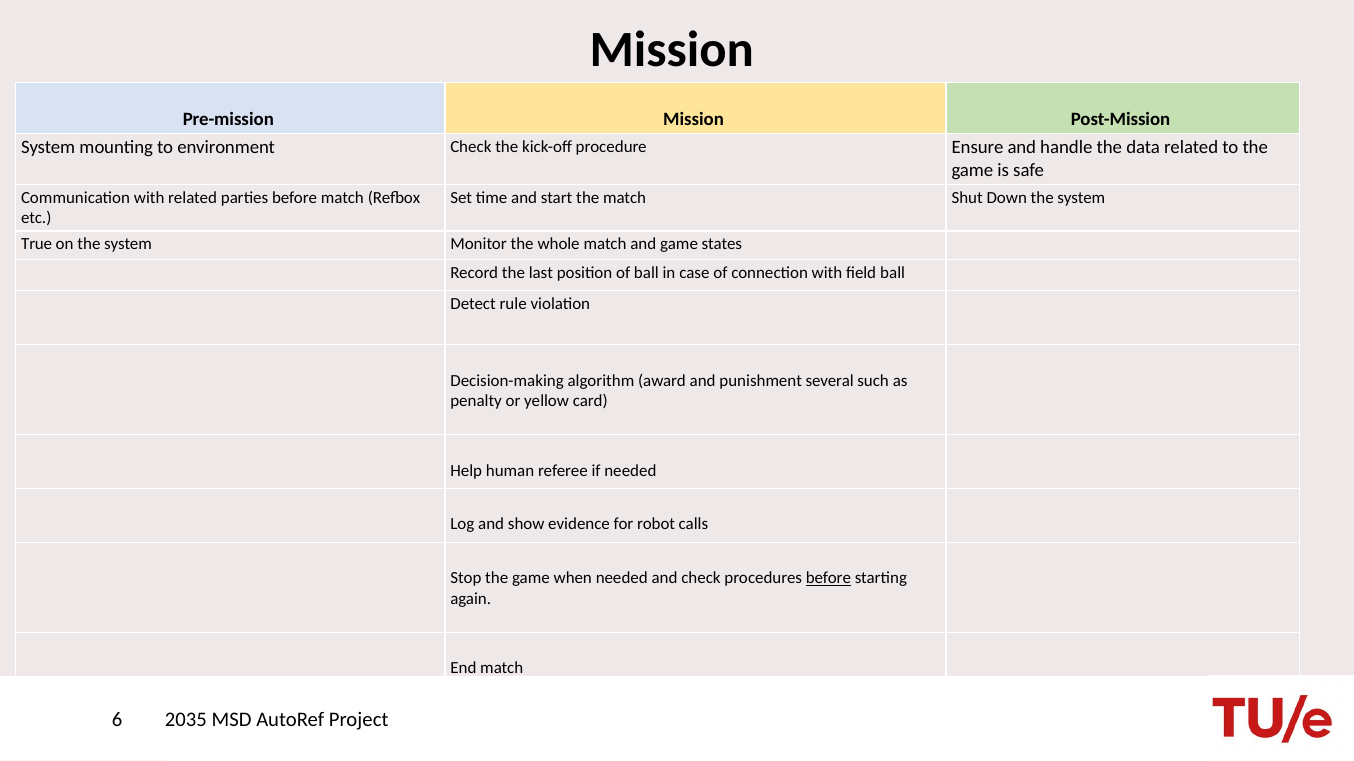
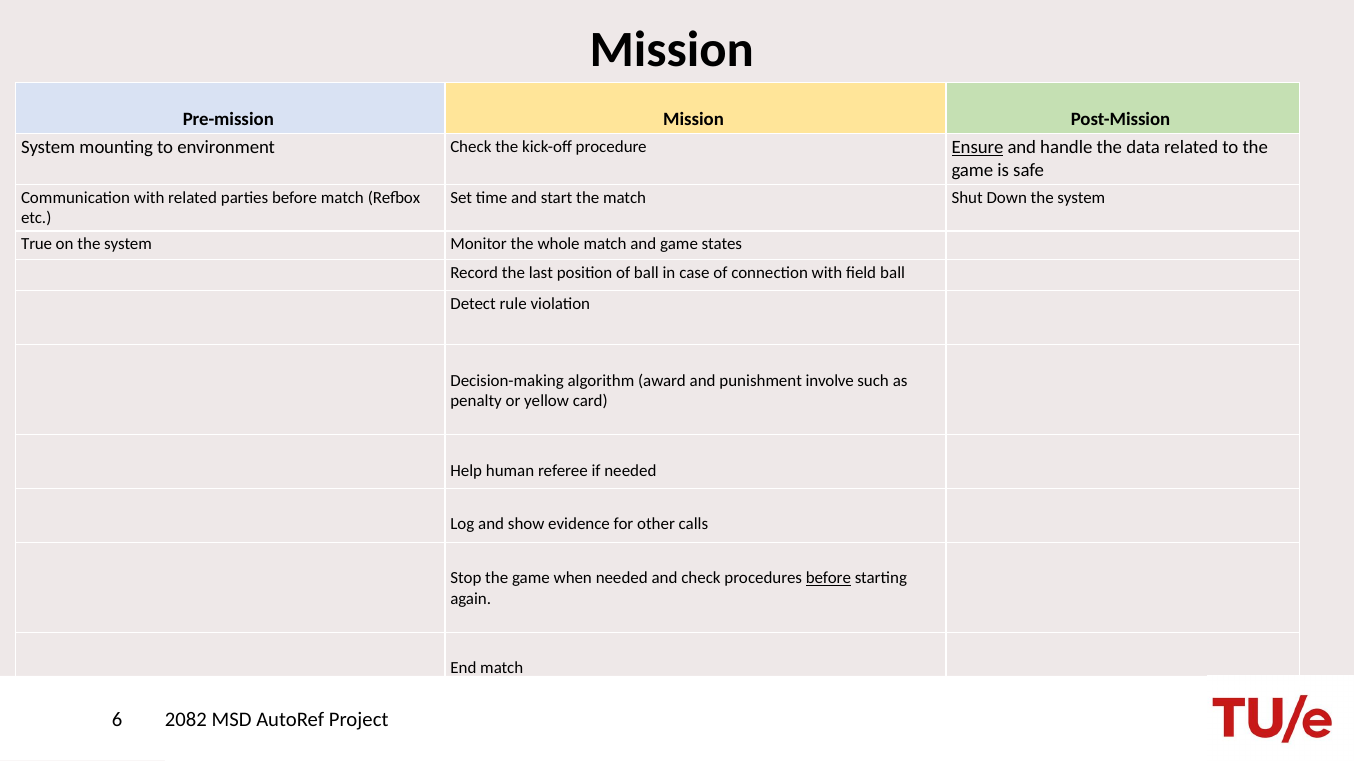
Ensure underline: none -> present (978, 148)
several: several -> involve (830, 381)
robot: robot -> other (656, 525)
2035: 2035 -> 2082 (186, 720)
